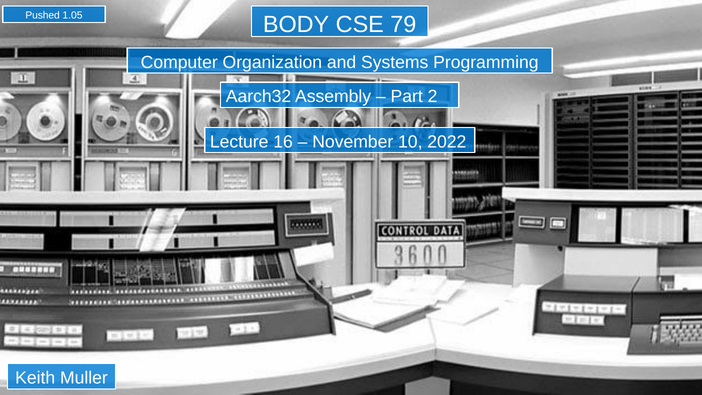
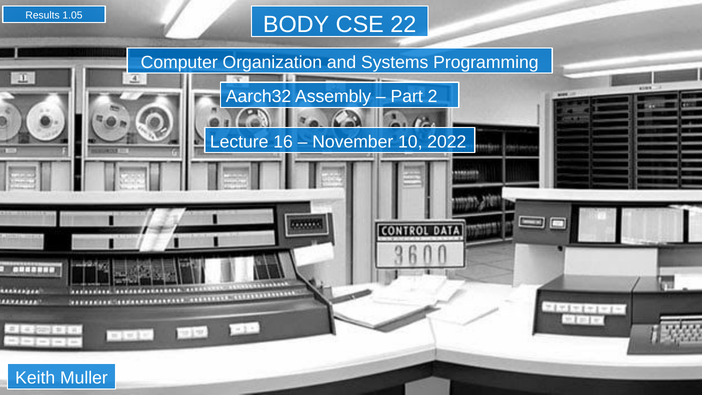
Pushed: Pushed -> Results (43, 16)
79: 79 -> 22 (403, 24)
